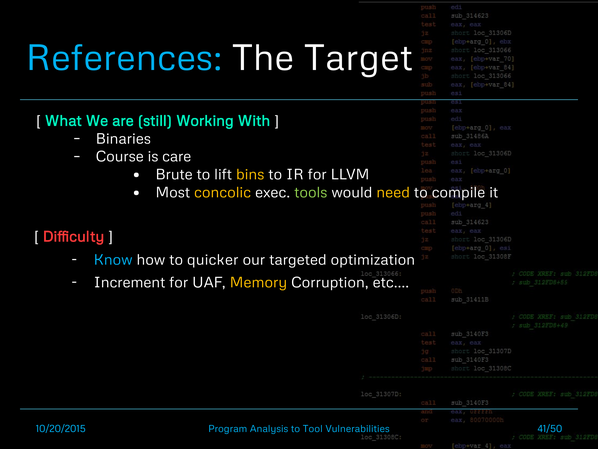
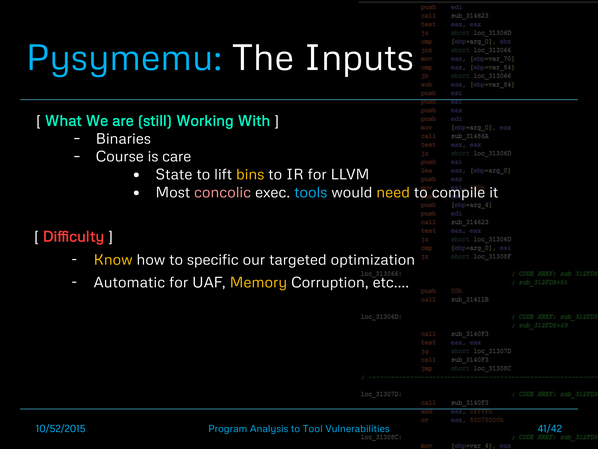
References: References -> Pysymemu (124, 58)
Target: Target -> Inputs (359, 58)
Brute: Brute -> State (174, 174)
concolic colour: yellow -> pink (223, 192)
tools colour: light green -> light blue (311, 192)
Know colour: light blue -> yellow (113, 260)
quicker: quicker -> specific (213, 260)
Increment: Increment -> Automatic (129, 282)
10/20/2015: 10/20/2015 -> 10/52/2015 (61, 428)
41/50: 41/50 -> 41/42 (550, 428)
